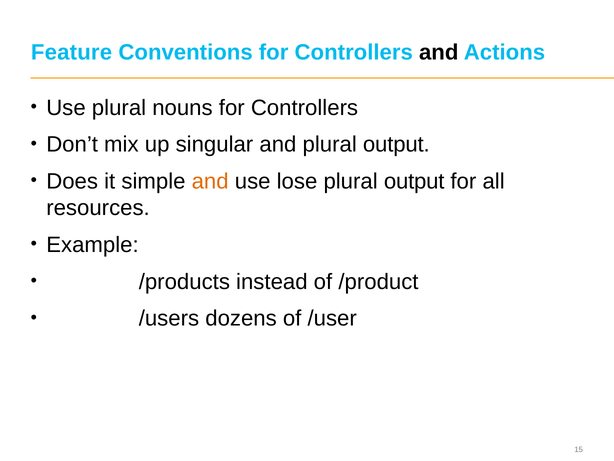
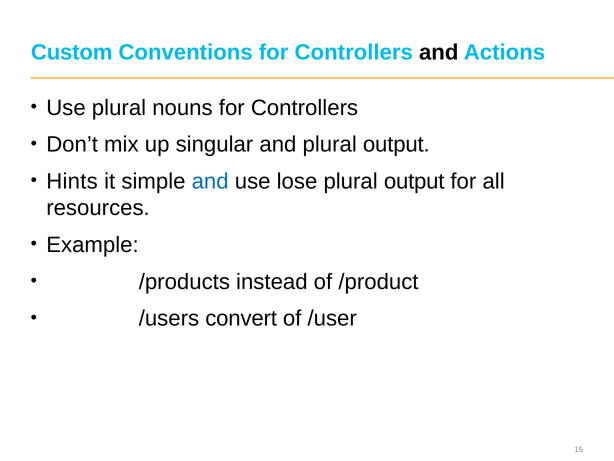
Feature: Feature -> Custom (72, 52)
Does: Does -> Hints (72, 181)
and colour: orange -> blue (210, 181)
dozens: dozens -> convert (241, 318)
